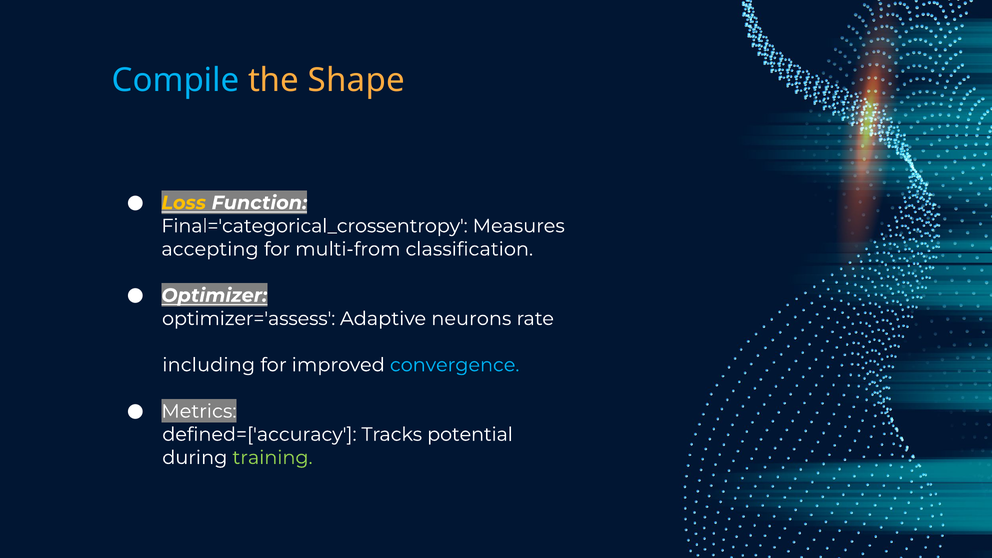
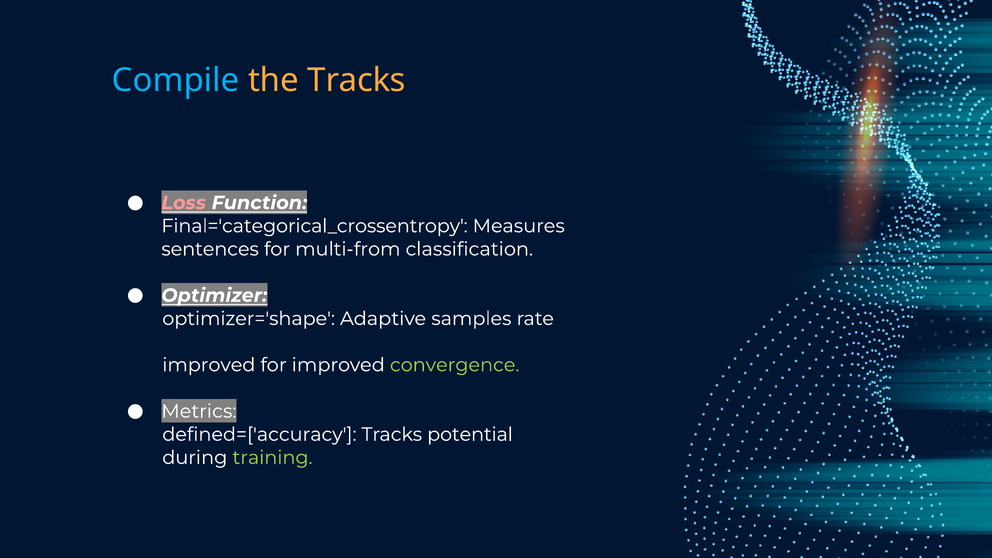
the Shape: Shape -> Tracks (357, 80)
Loss colour: yellow -> pink (184, 203)
accepting: accepting -> sentences (210, 249)
optimizer='assess: optimizer='assess -> optimizer='shape (249, 319)
neurons: neurons -> samples (471, 319)
including: including -> improved (209, 365)
convergence colour: light blue -> light green (455, 365)
